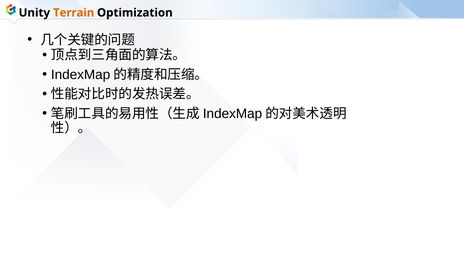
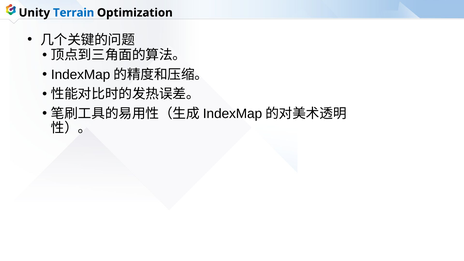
Terrain colour: orange -> blue (74, 13)
